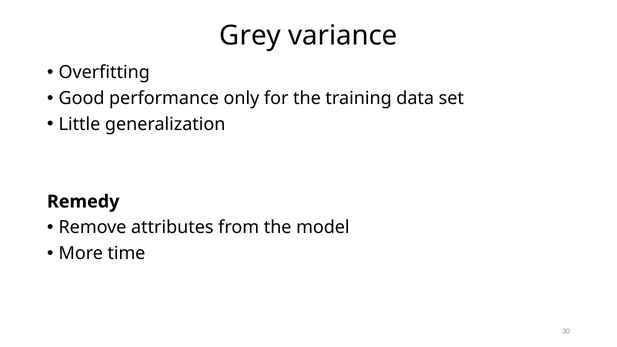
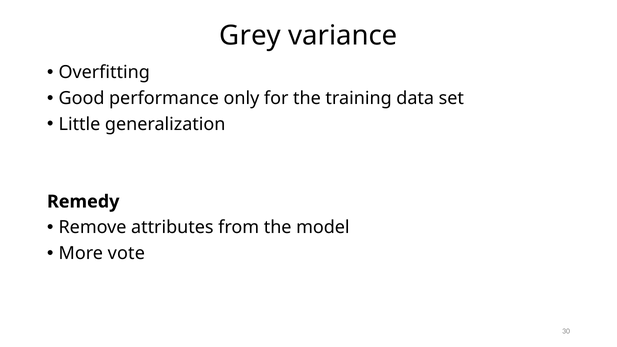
time: time -> vote (126, 253)
